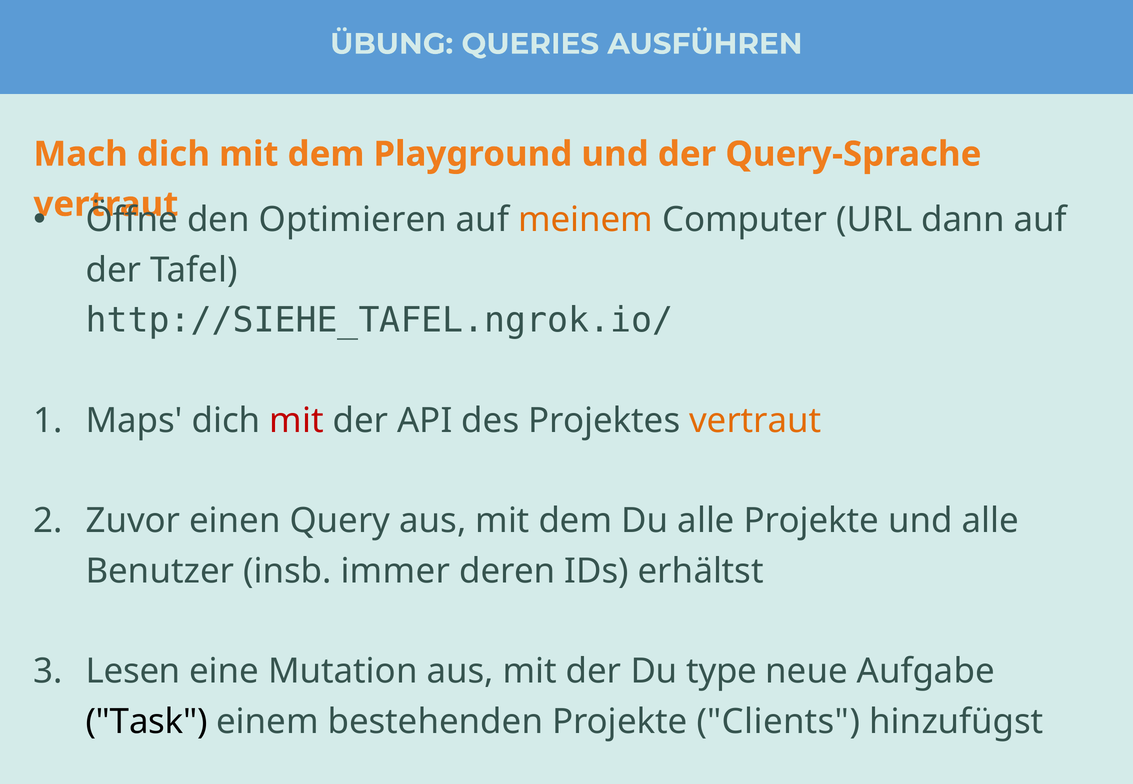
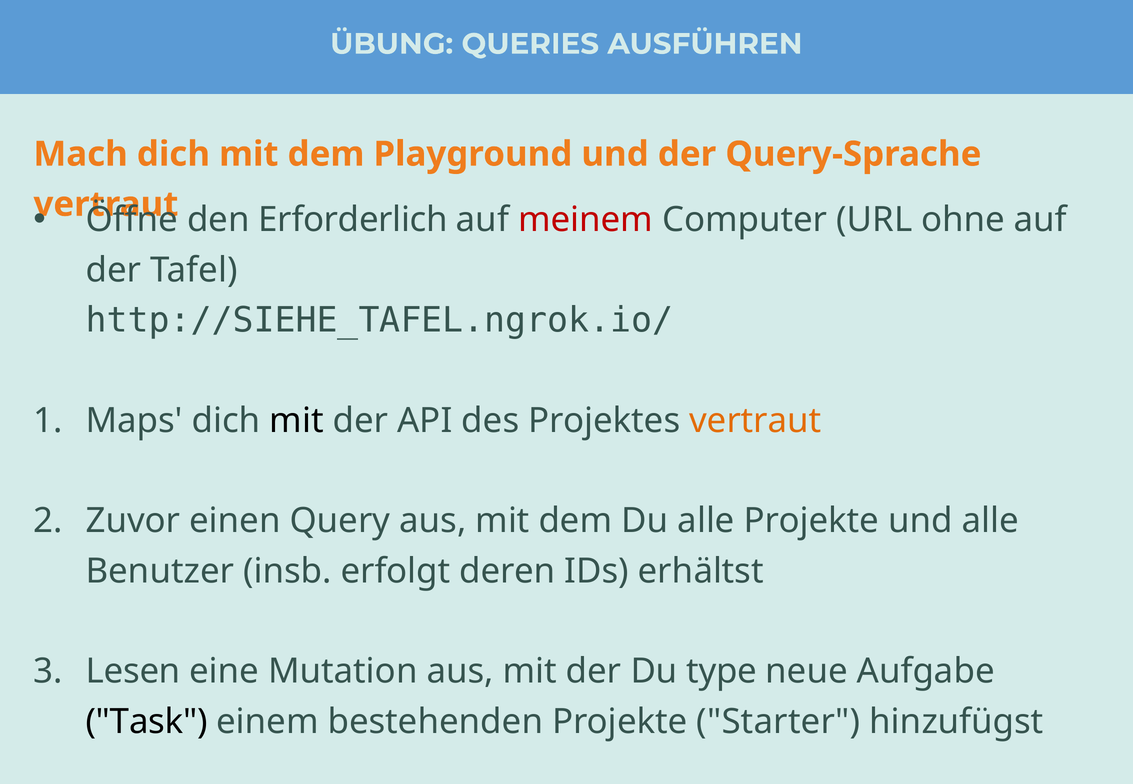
Optimieren: Optimieren -> Erforderlich (353, 220)
meinem colour: orange -> red (586, 220)
dann: dann -> ohne (963, 220)
mit colour: red -> black (297, 421)
immer: immer -> erfolgt (396, 571)
Clients: Clients -> Starter (778, 722)
